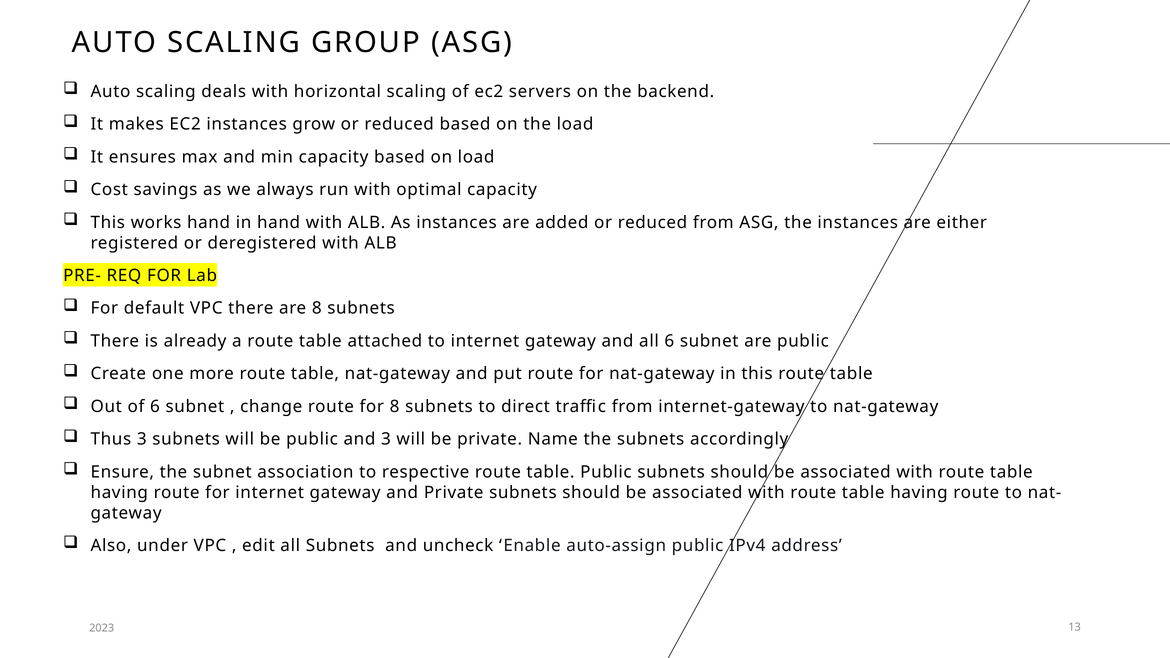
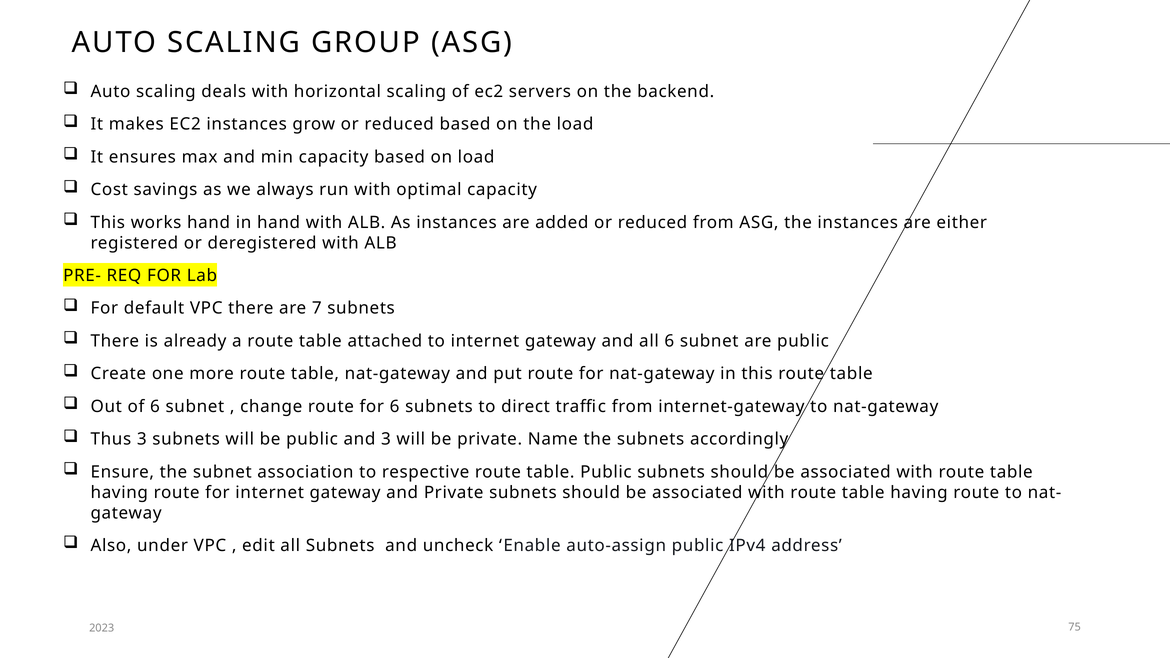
are 8: 8 -> 7 (317, 308)
for 8: 8 -> 6 (395, 407)
13: 13 -> 75 (1075, 627)
